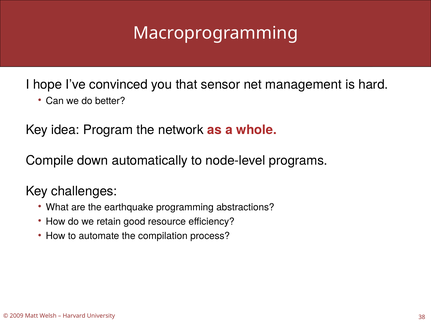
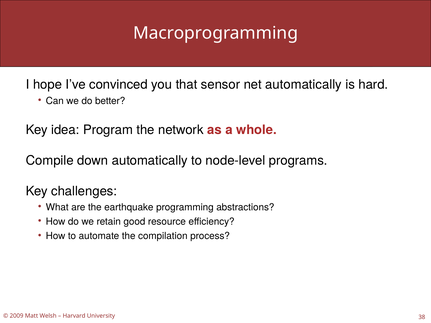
net management: management -> automatically (304, 85)
